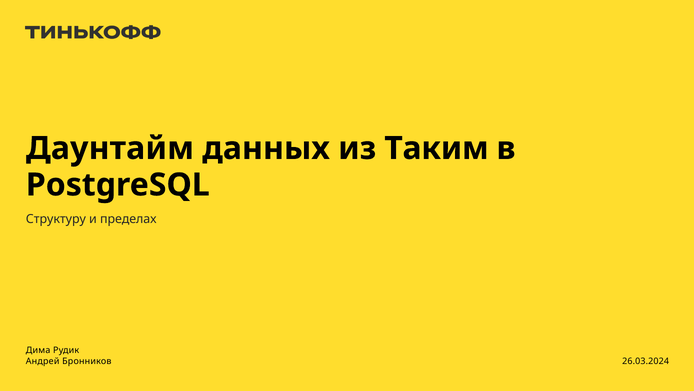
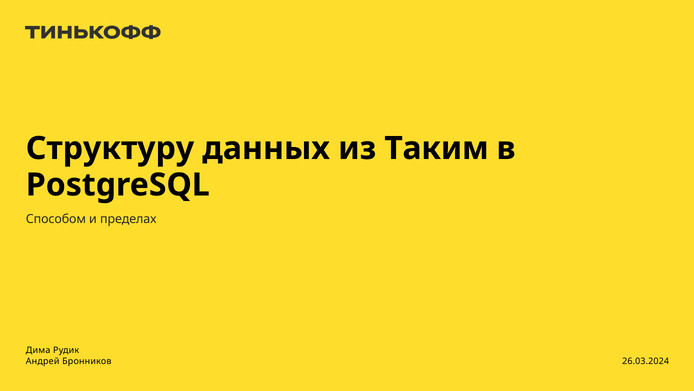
Даунтайм: Даунтайм -> Структуру (110, 148)
Структуру: Структуру -> Способом (56, 219)
